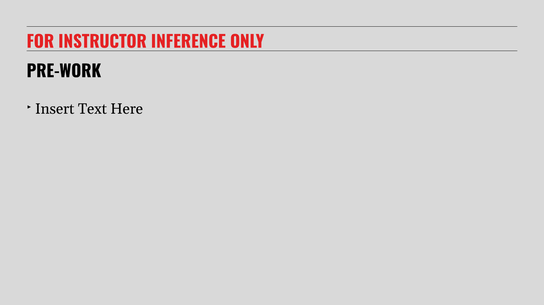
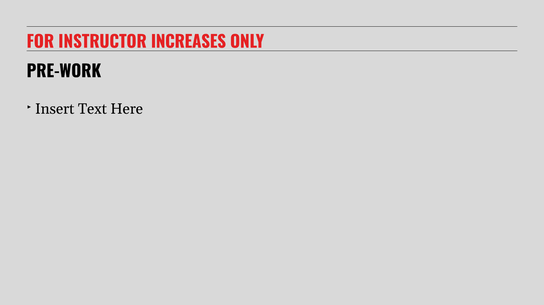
INFERENCE: INFERENCE -> INCREASES (188, 42)
